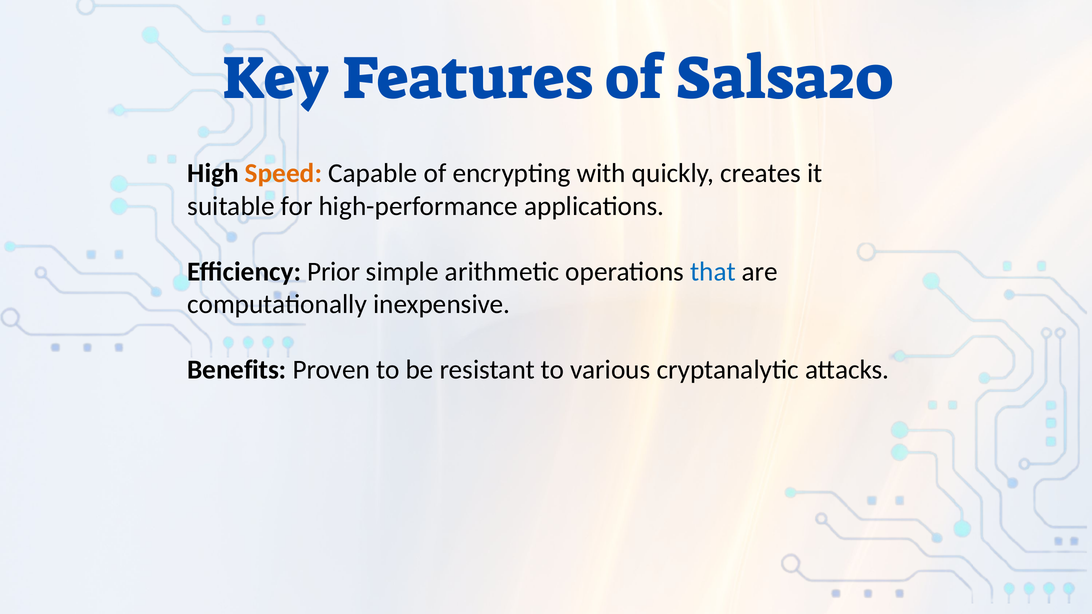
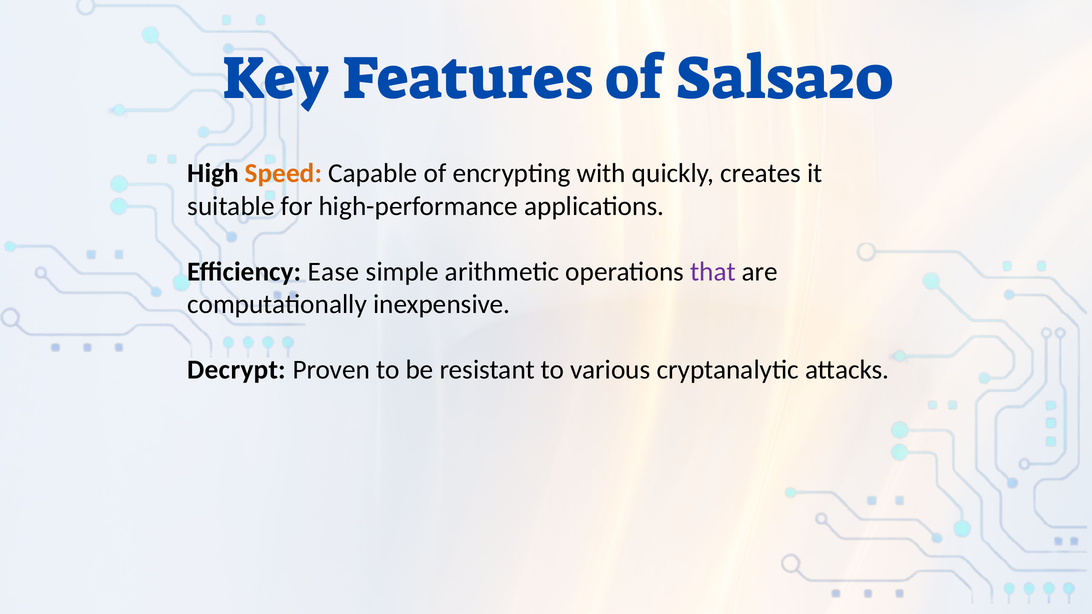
Prior: Prior -> Ease (333, 272)
that colour: blue -> purple (713, 272)
Benefits: Benefits -> Decrypt (237, 370)
